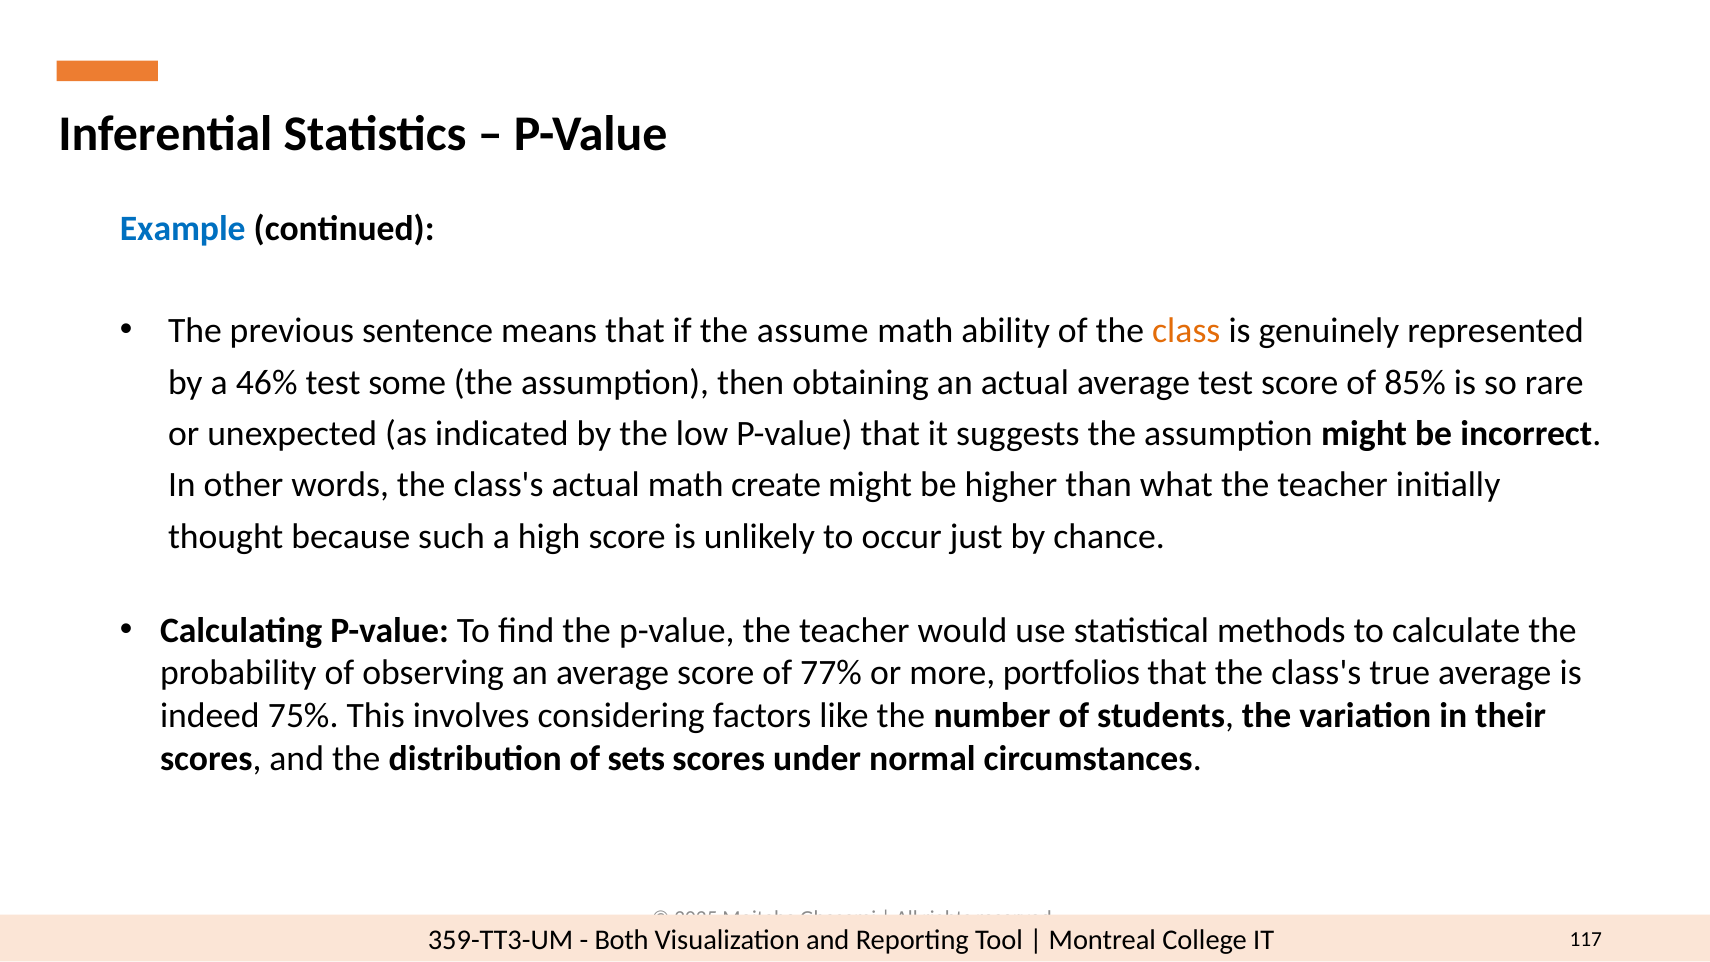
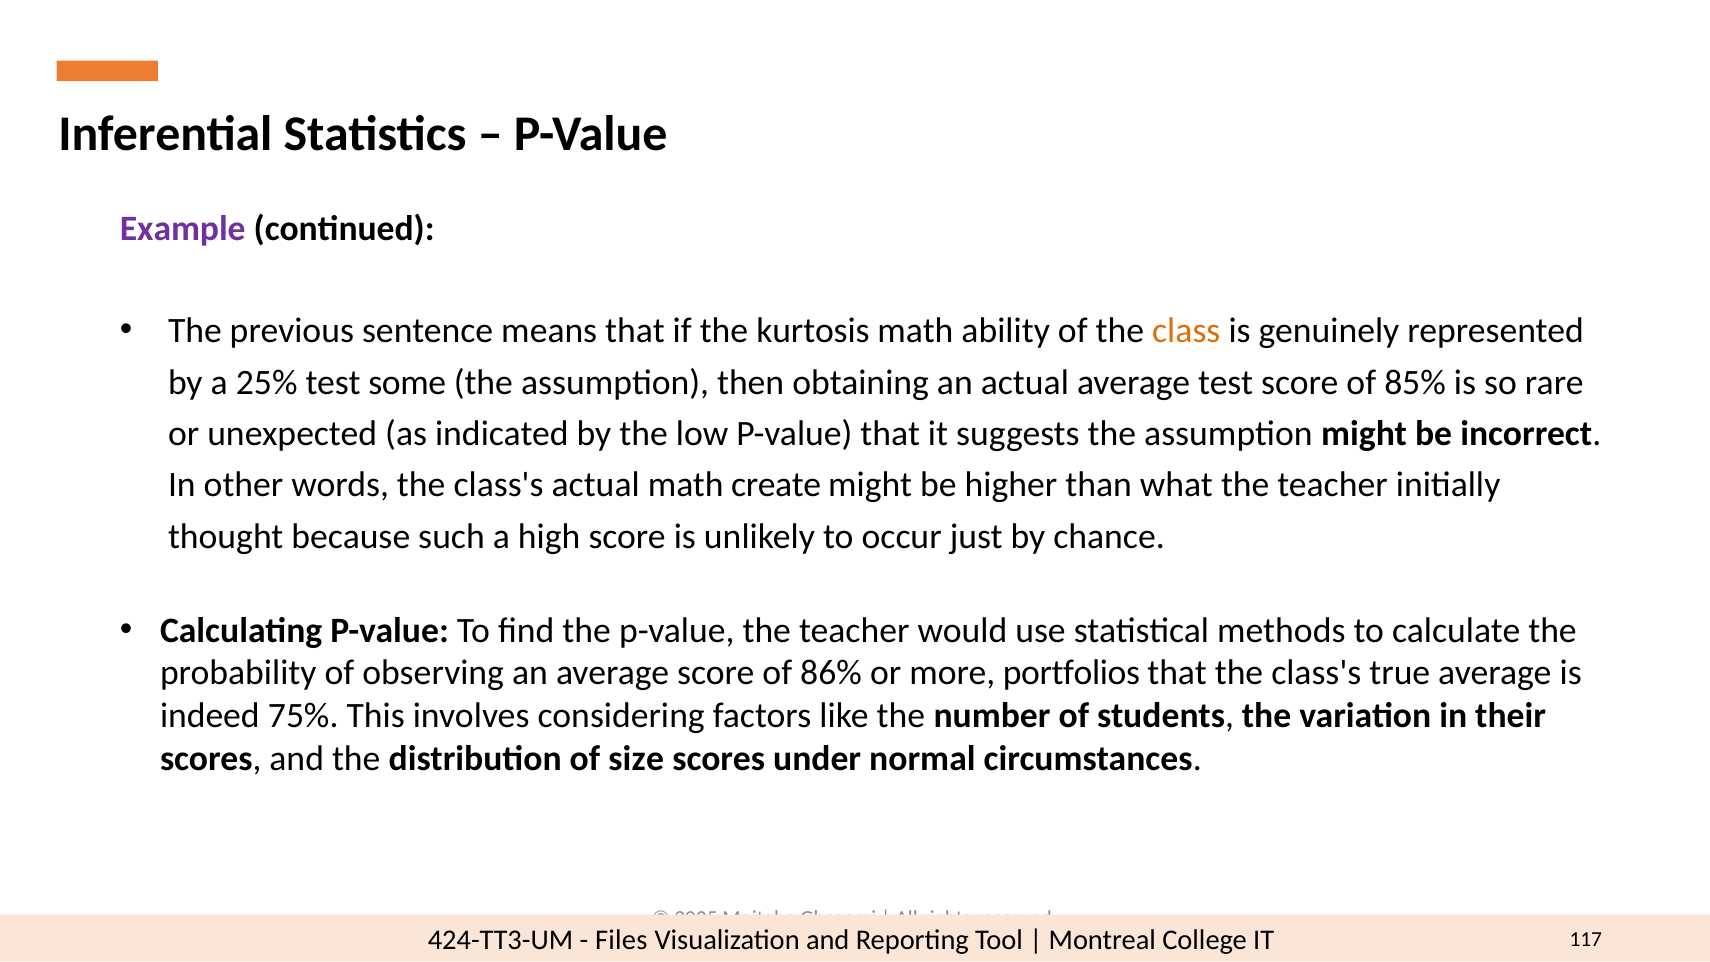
Example colour: blue -> purple (183, 228)
assume: assume -> kurtosis (813, 331)
46%: 46% -> 25% (267, 382)
77%: 77% -> 86% (831, 673)
sets: sets -> size (636, 759)
359-TT3-UM: 359-TT3-UM -> 424-TT3-UM (500, 940)
Both: Both -> Files (621, 940)
